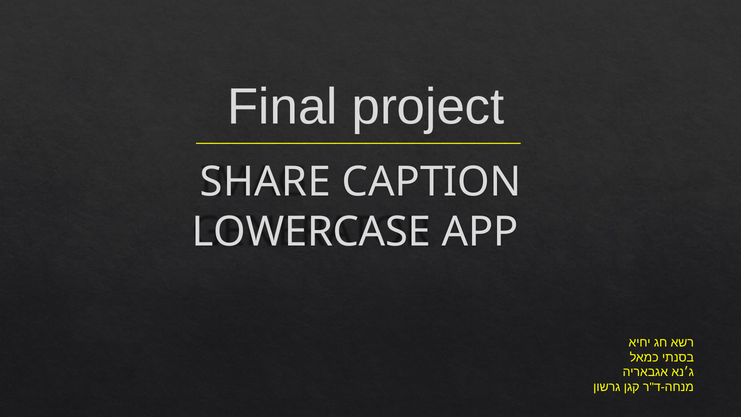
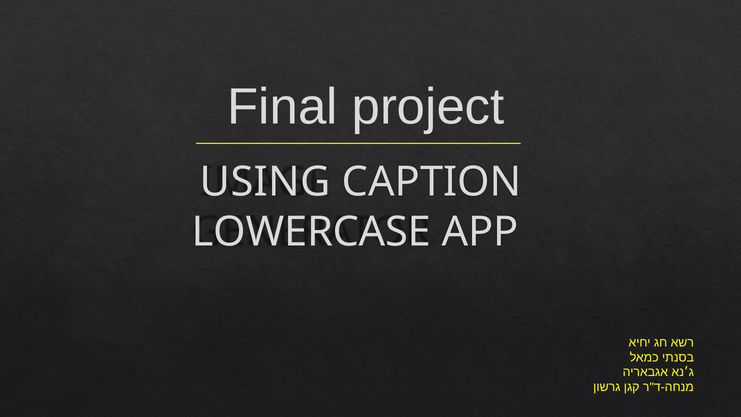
SHARE: SHARE -> USING (265, 182)
